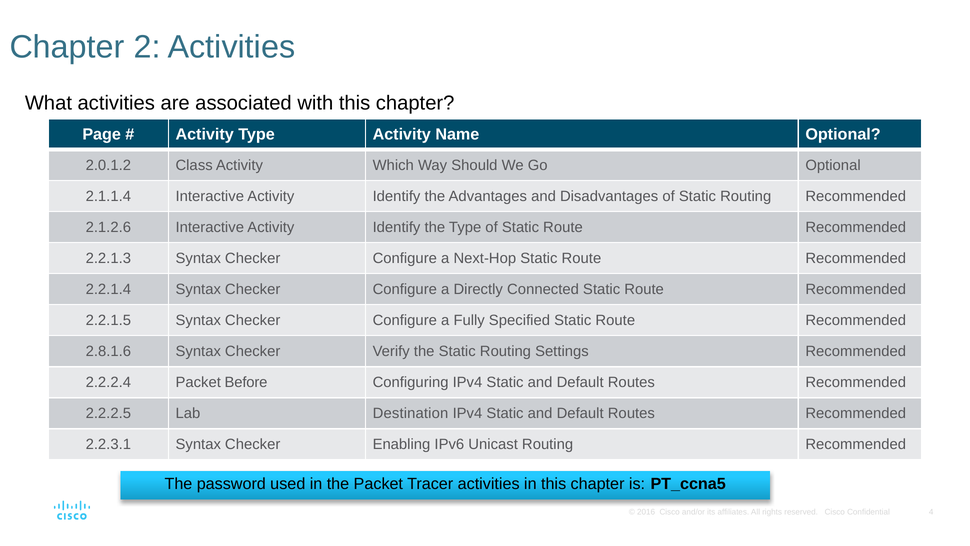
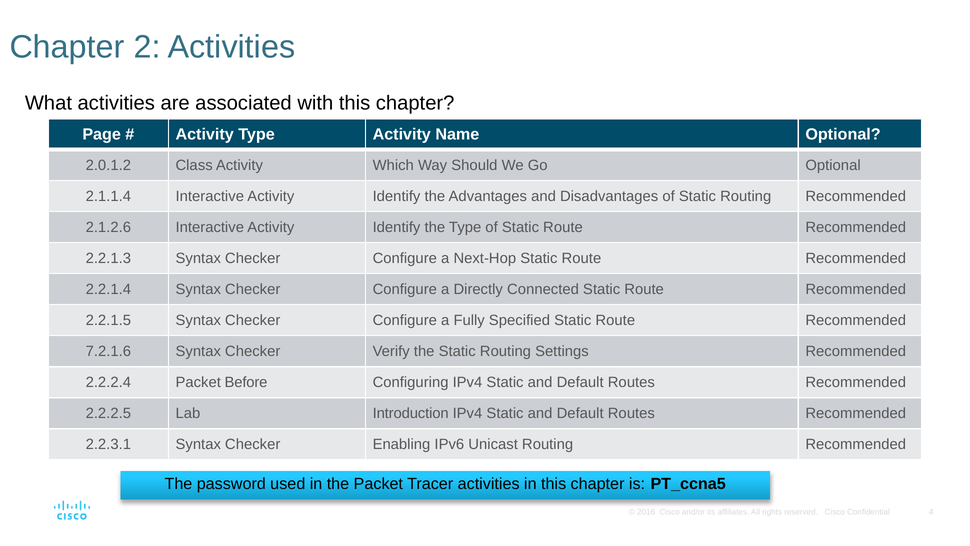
2.8.1.6: 2.8.1.6 -> 7.2.1.6 (108, 351)
Destination: Destination -> Introduction (411, 413)
